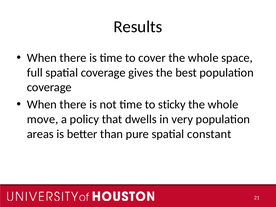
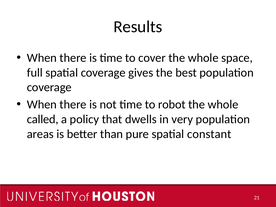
sticky: sticky -> robot (172, 105)
move: move -> called (43, 119)
